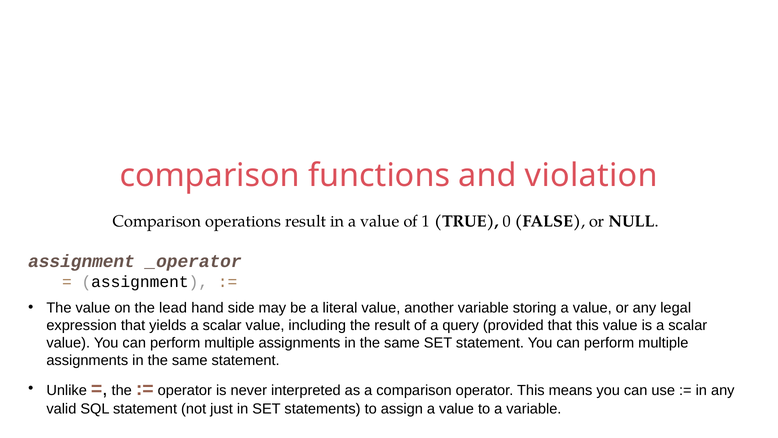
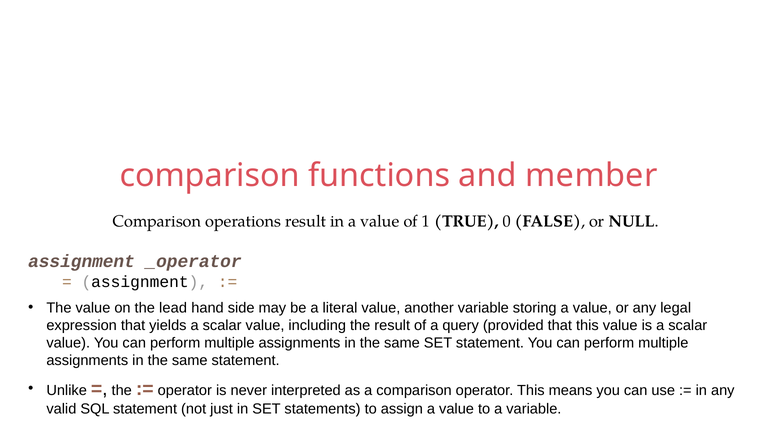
violation: violation -> member (591, 175)
